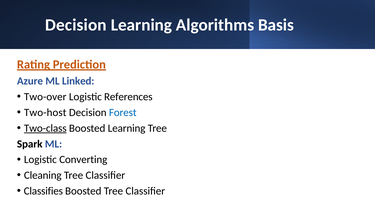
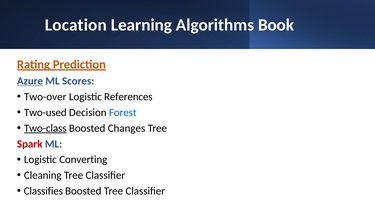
Decision: Decision -> Location (76, 25)
Basis: Basis -> Book (276, 25)
Azure underline: none -> present (30, 81)
Linked: Linked -> Scores (78, 81)
Two-host: Two-host -> Two-used (45, 112)
Boosted Learning: Learning -> Changes (127, 128)
Spark colour: black -> red (30, 144)
